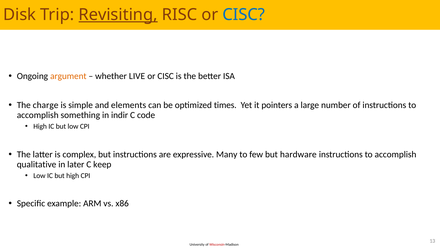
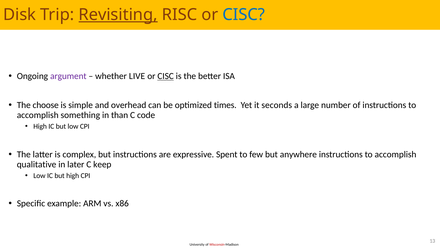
argument colour: orange -> purple (68, 76)
CISC underline: none -> present (166, 76)
charge: charge -> choose (46, 105)
elements: elements -> overhead (129, 105)
pointers: pointers -> seconds (277, 105)
indir: indir -> than (120, 115)
Many: Many -> Spent (227, 154)
hardware: hardware -> anywhere (298, 154)
